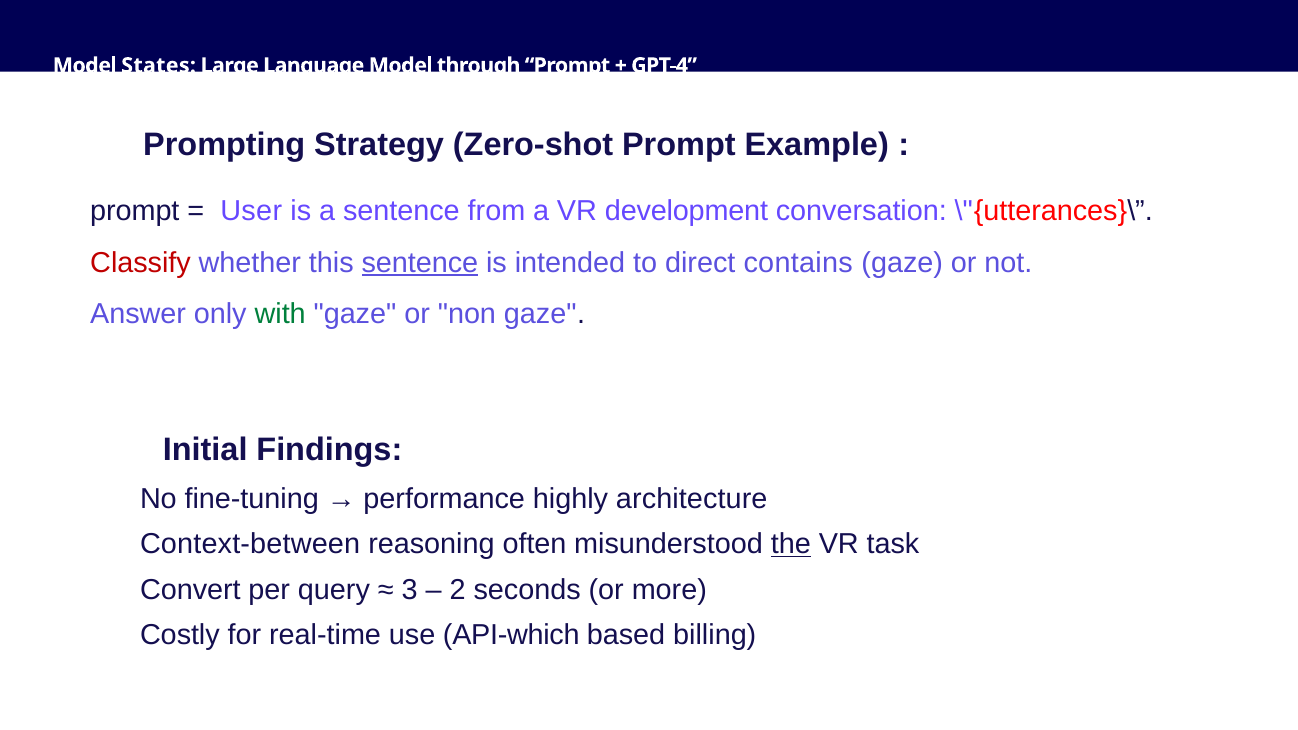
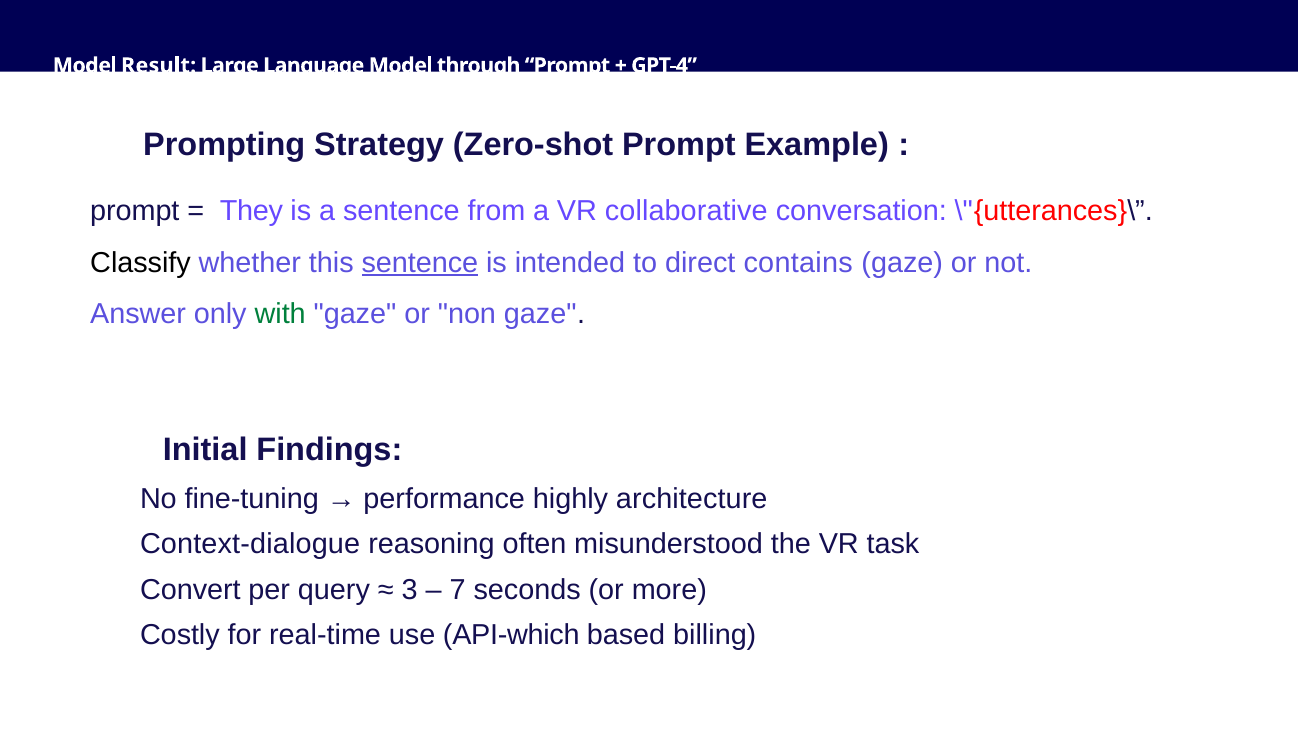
States: States -> Result (159, 66)
User: User -> They (252, 211)
development: development -> collaborative (686, 211)
Classify colour: red -> black (141, 263)
Context-between: Context-between -> Context-dialogue (250, 544)
the underline: present -> none (791, 544)
2: 2 -> 7 (458, 590)
